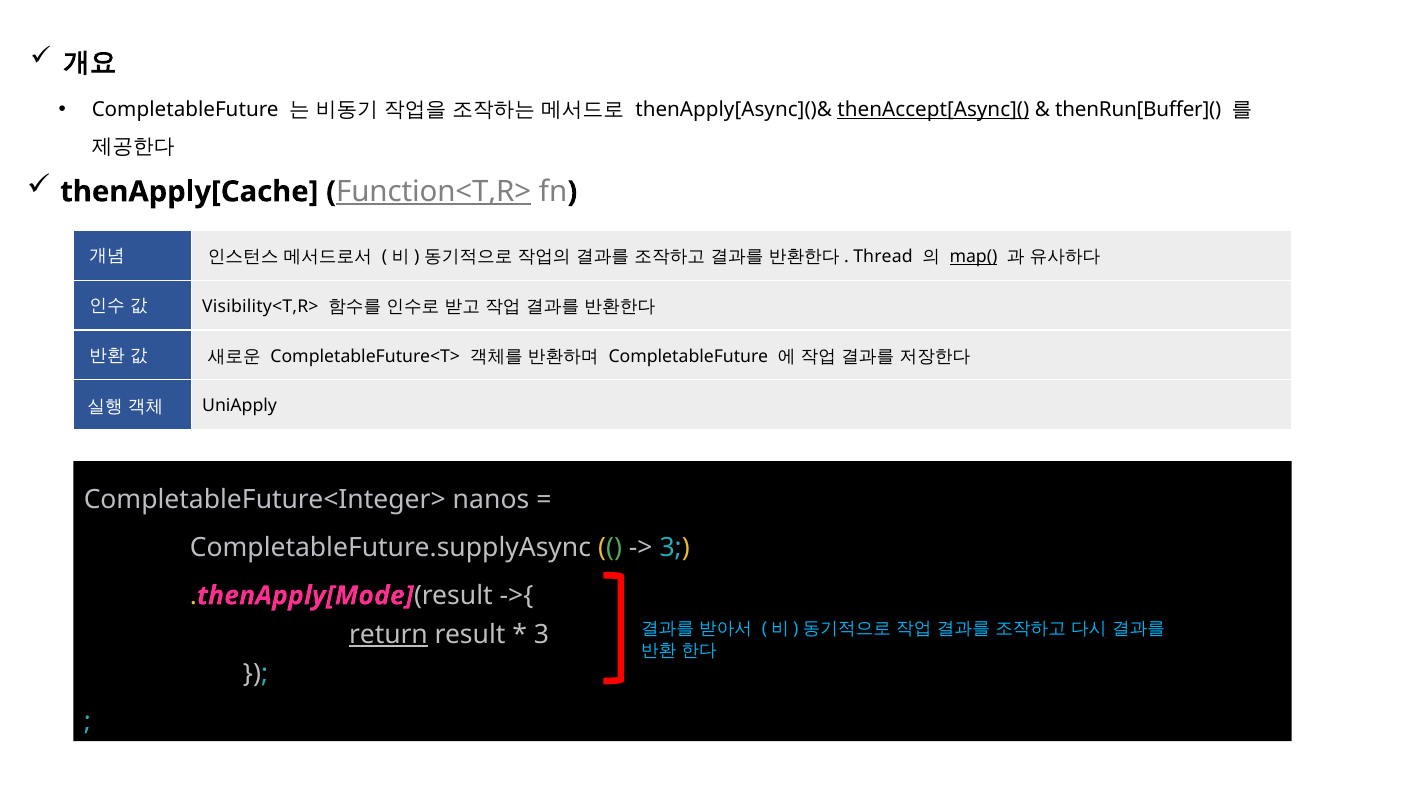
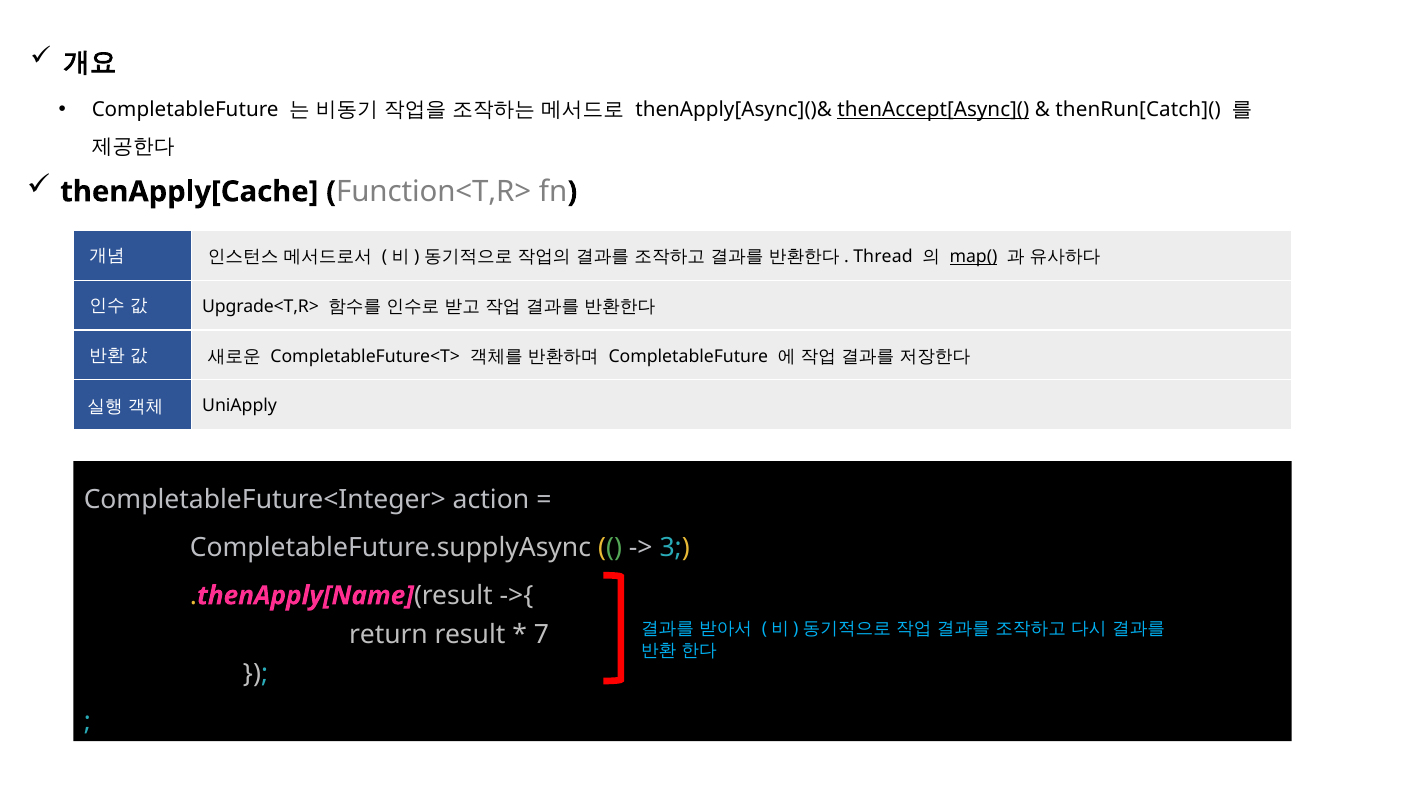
thenRun[Buffer](: thenRun[Buffer]( -> thenRun[Catch]( (1138, 110)
Function<T,R> underline: present -> none (434, 192)
Visibility<T,R>: Visibility<T,R> -> Upgrade<T,R> (261, 307)
nanos: nanos -> action (491, 500)
thenApply[Mode: thenApply[Mode -> thenApply[Name (305, 596)
return underline: present -> none (388, 635)
3: 3 -> 7 (541, 635)
